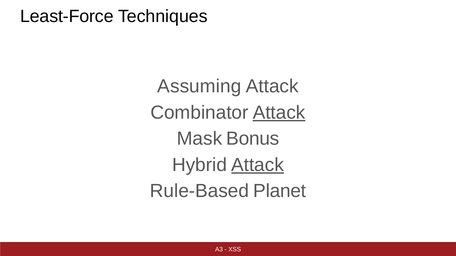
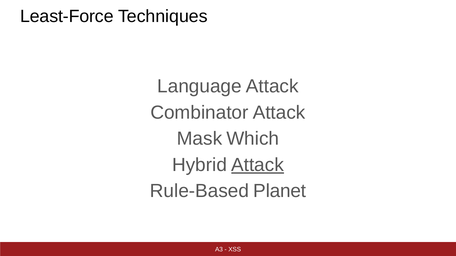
Assuming: Assuming -> Language (199, 87)
Attack underline: present -> none (279, 113)
Bonus: Bonus -> Which (253, 139)
